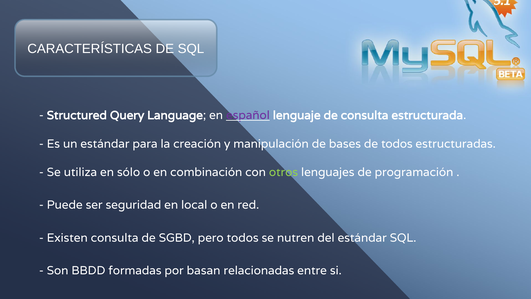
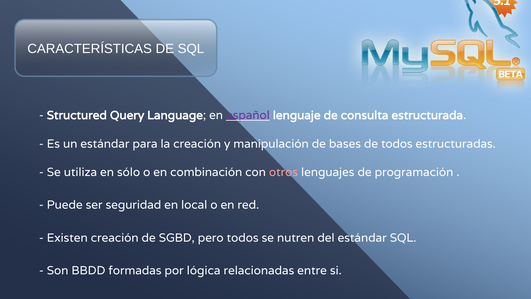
otros colour: light green -> pink (283, 172)
Existen consulta: consulta -> creación (115, 238)
basan: basan -> lógica (204, 270)
